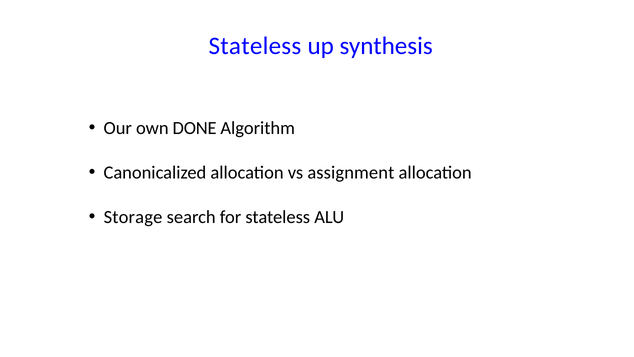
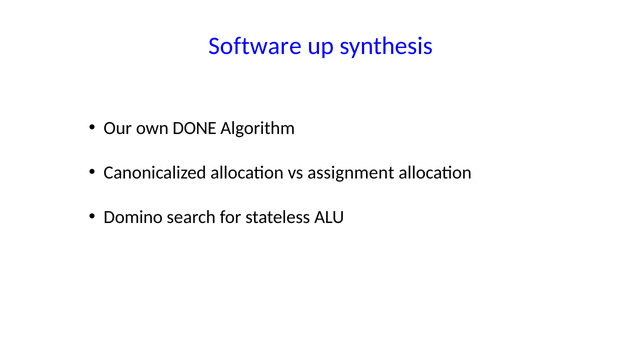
Stateless: Stateless -> Software (255, 46)
Storage: Storage -> Domino (133, 217)
